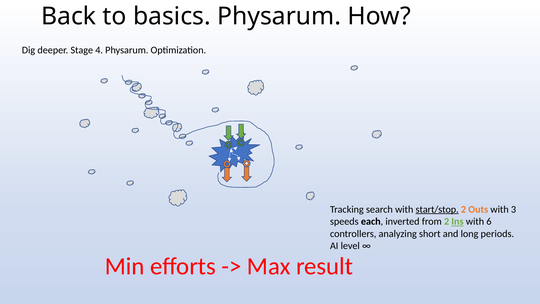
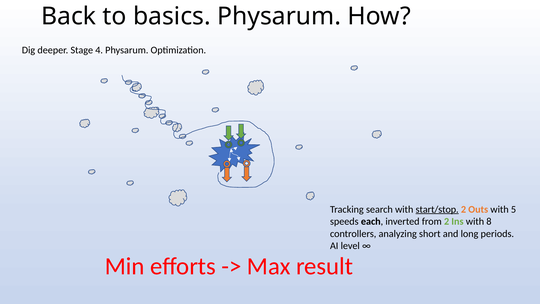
3: 3 -> 5 (514, 209)
Ins underline: present -> none (457, 221)
6: 6 -> 8 (489, 221)
